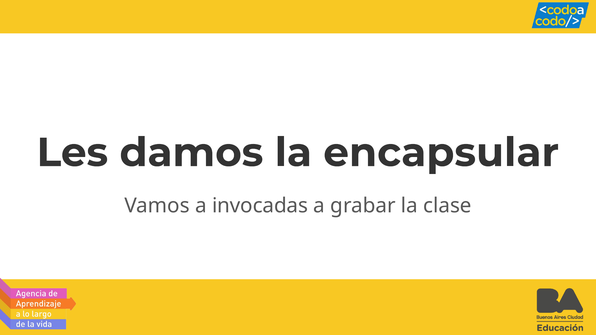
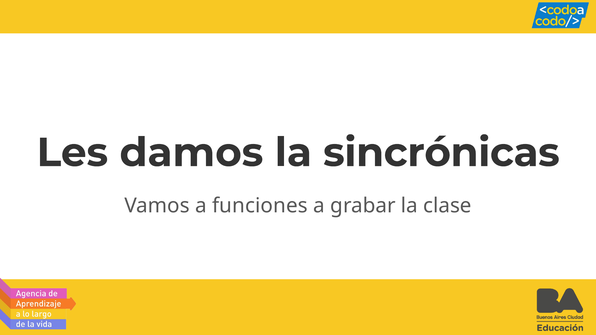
encapsular: encapsular -> sincrónicas (441, 153)
invocadas: invocadas -> funciones (260, 206)
